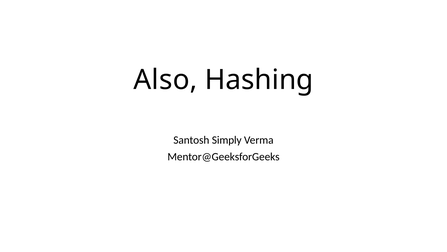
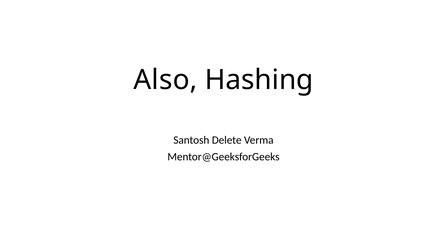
Simply: Simply -> Delete (227, 140)
